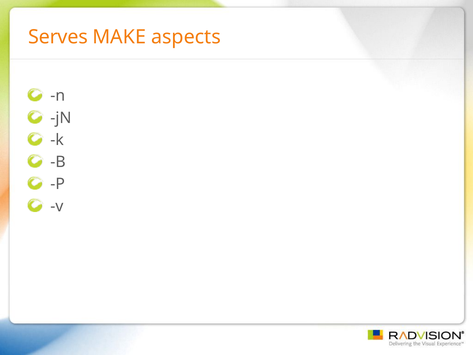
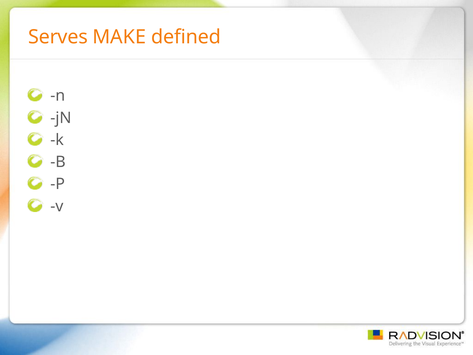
aspects: aspects -> defined (186, 37)
